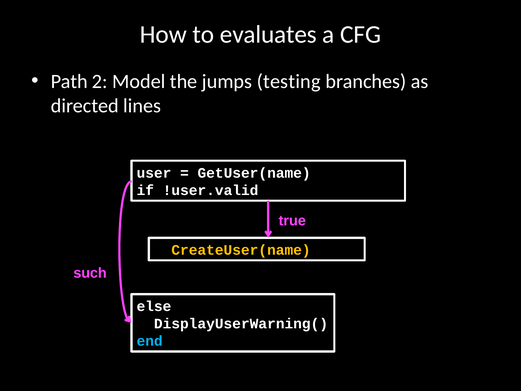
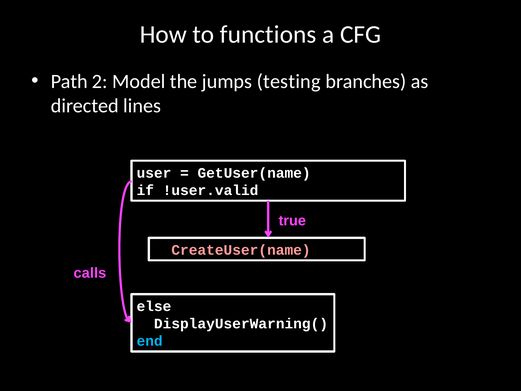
evaluates: evaluates -> functions (268, 34)
CreateUser(name colour: yellow -> pink (241, 250)
such: such -> calls (90, 273)
